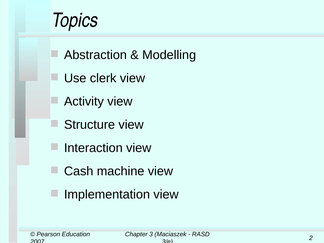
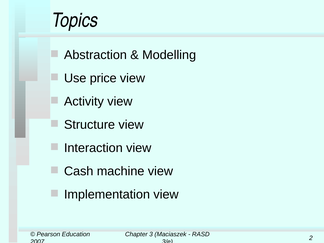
clerk: clerk -> price (103, 78)
